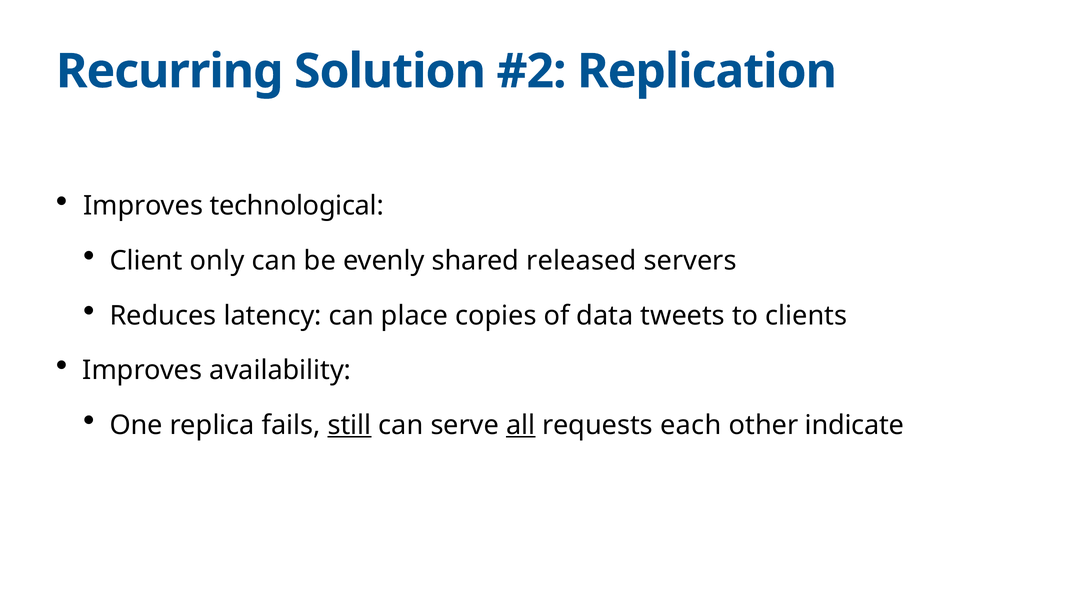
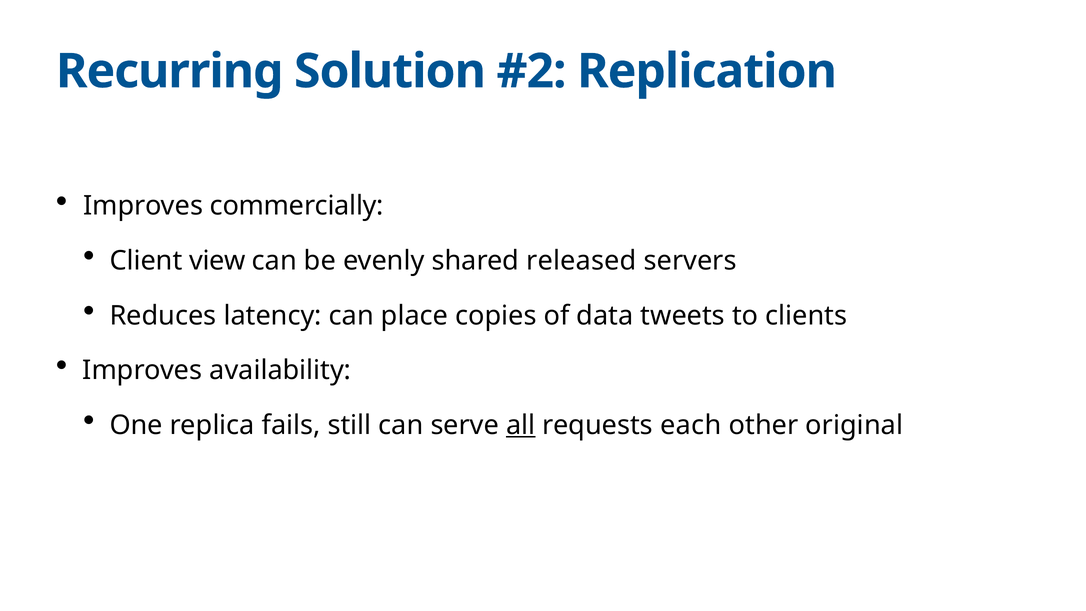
technological: technological -> commercially (297, 206)
only: only -> view (217, 261)
still underline: present -> none (349, 425)
indicate: indicate -> original (854, 425)
